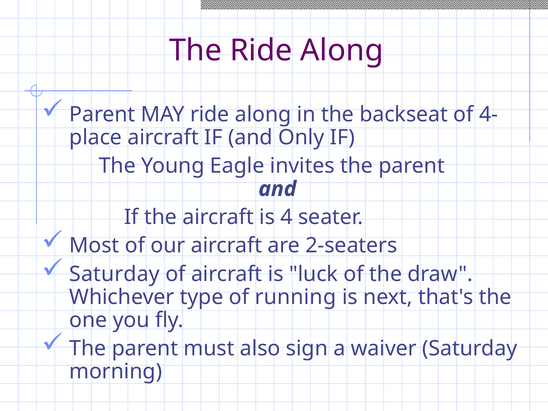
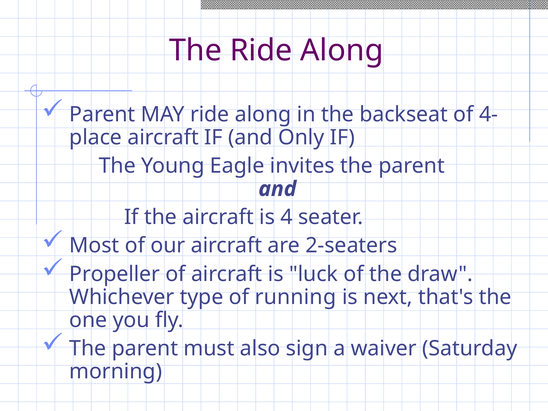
Saturday: Saturday -> Propeller (115, 274)
